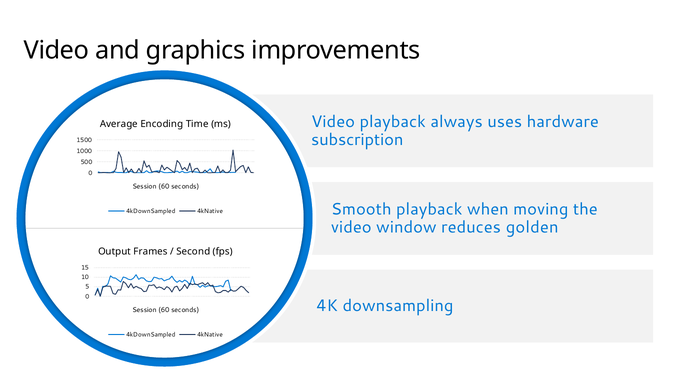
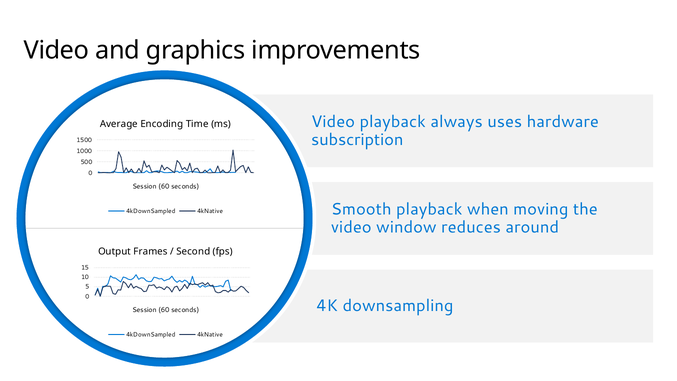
golden: golden -> around (532, 227)
